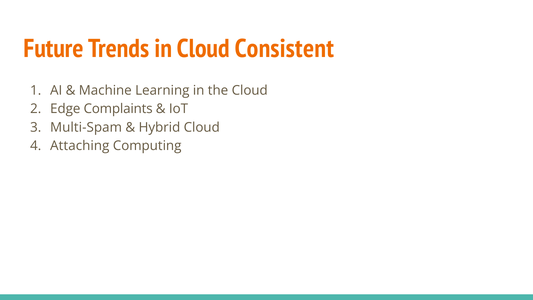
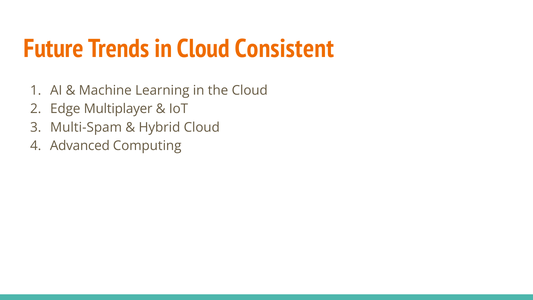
Complaints: Complaints -> Multiplayer (118, 109)
Attaching: Attaching -> Advanced (80, 146)
